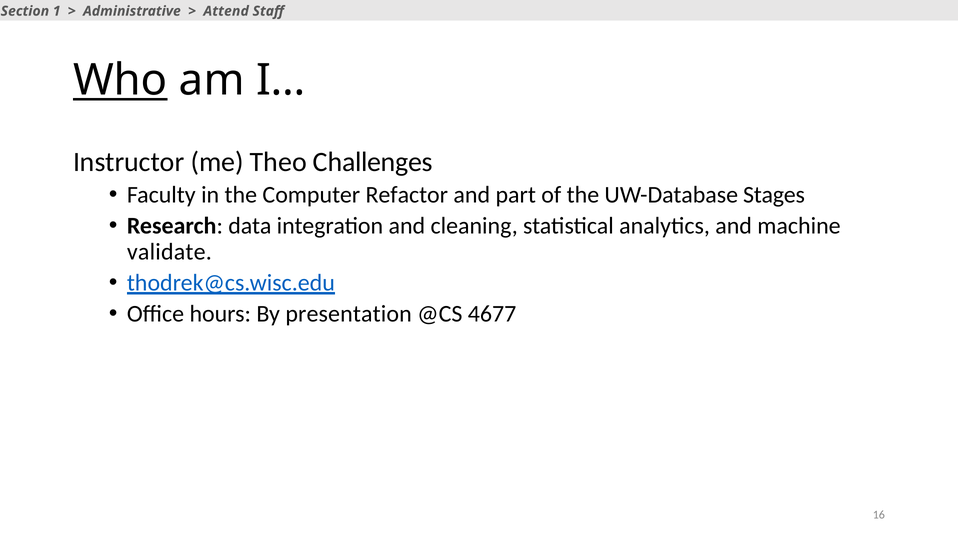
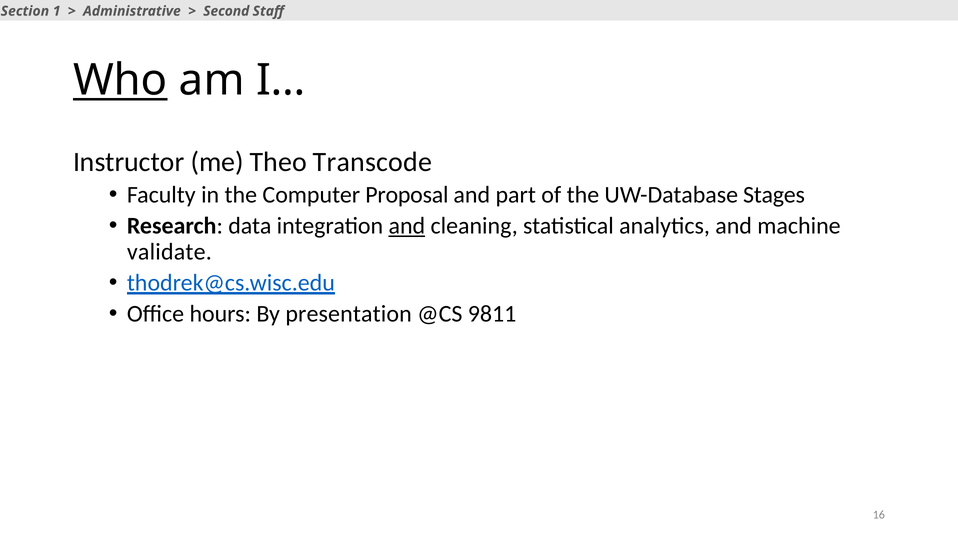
Attend: Attend -> Second (226, 11)
Challenges: Challenges -> Transcode (373, 162)
Refactor: Refactor -> Proposal (407, 195)
and underline: none -> present (407, 226)
4677: 4677 -> 9811 (492, 314)
